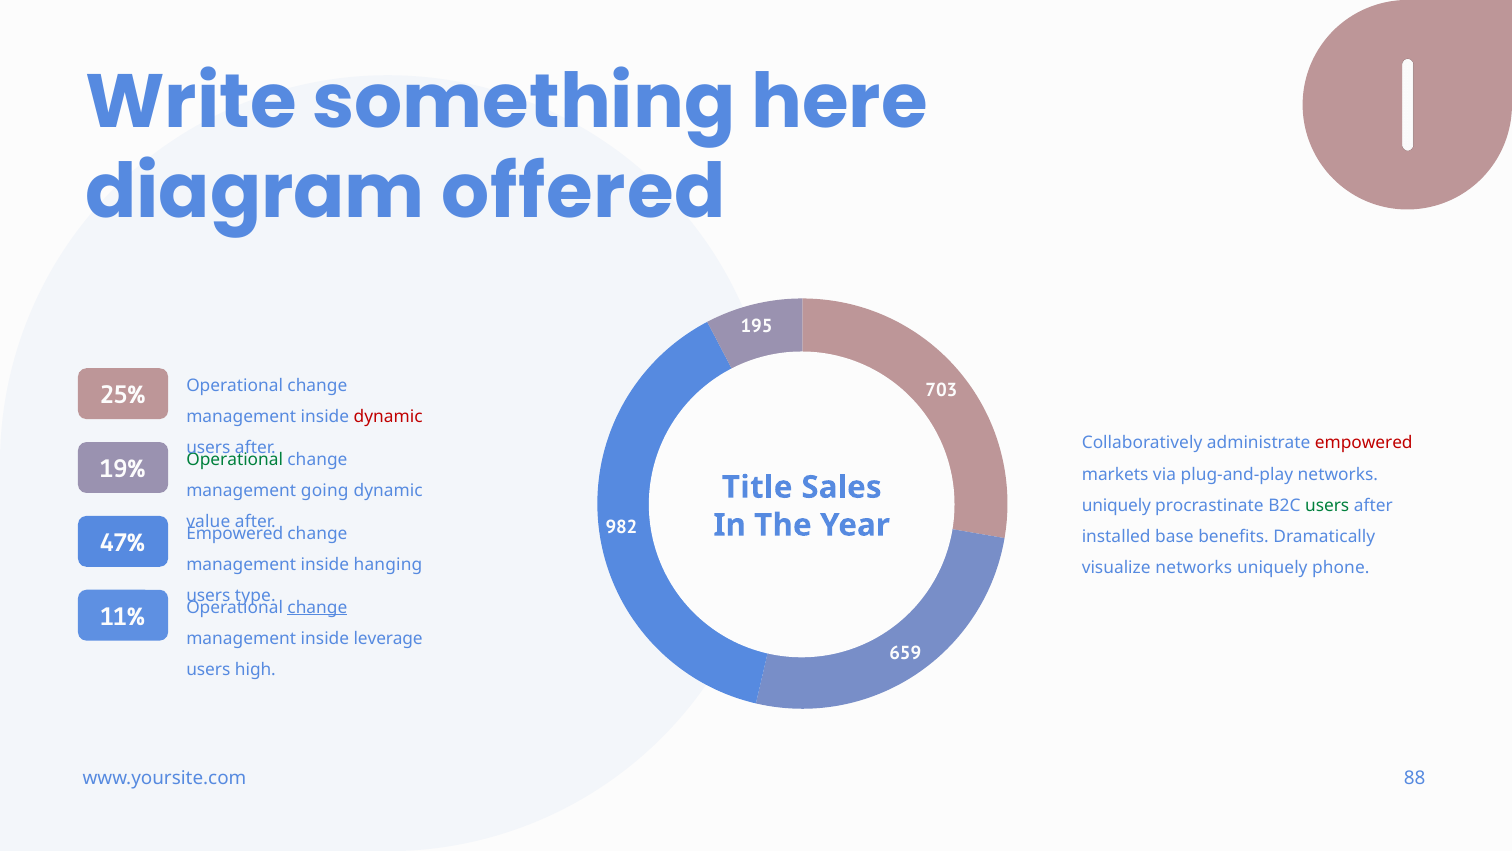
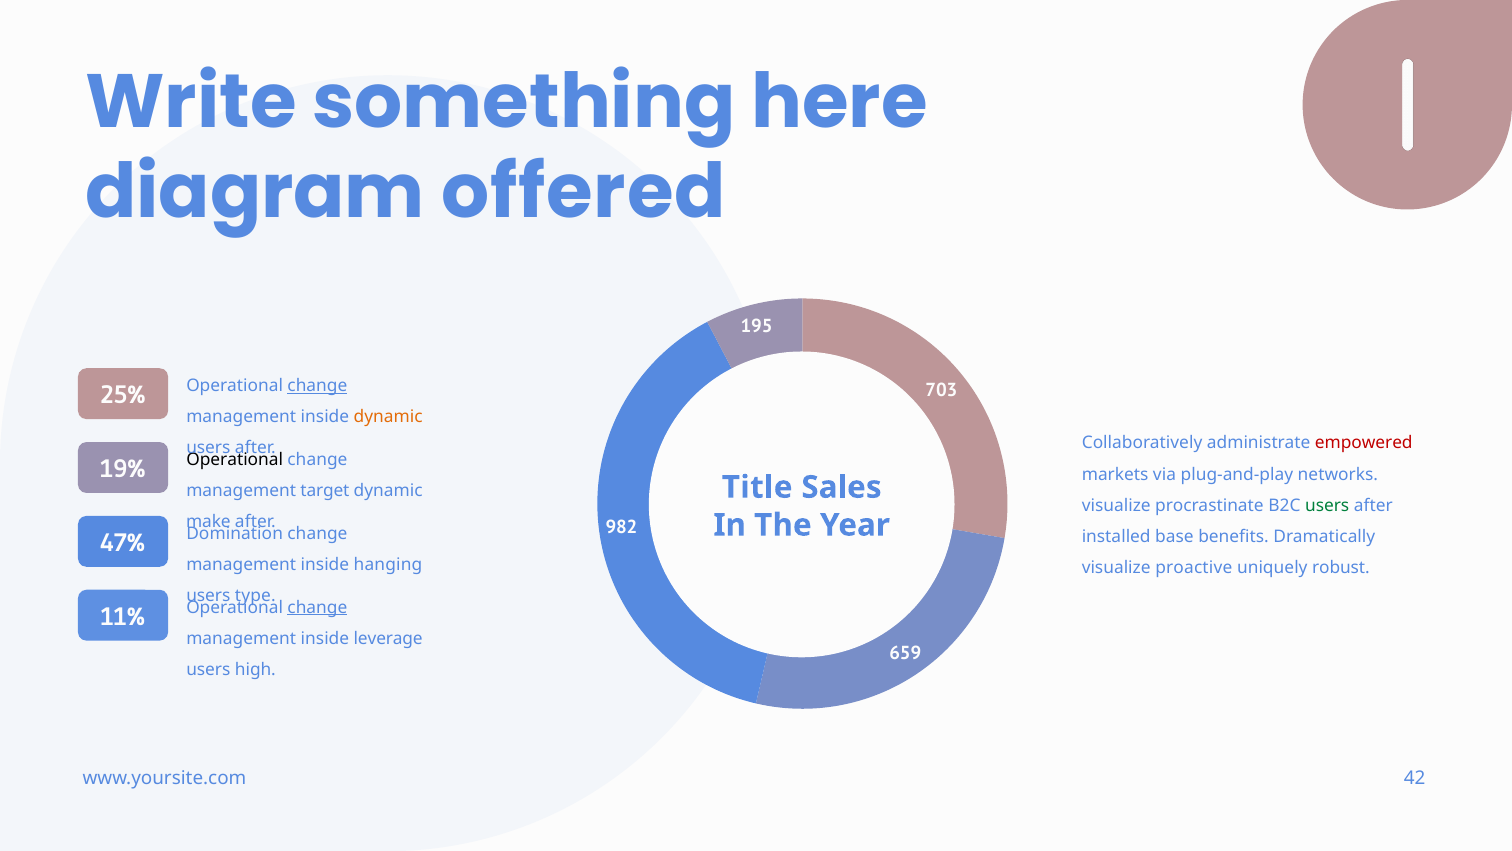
change underline: none -> present (317, 386)
dynamic colour: red -> orange (388, 417)
Operational colour: green -> black (235, 459)
going: going -> target (325, 491)
uniquely: uniquely -> visualize (1116, 505)
value: value -> make (208, 522)
Empowered: Empowered -> Domination (235, 533)
visualize networks: networks -> proactive (1194, 568)
phone: phone -> robust (1341, 568)
88: 88 -> 42 (1415, 778)
